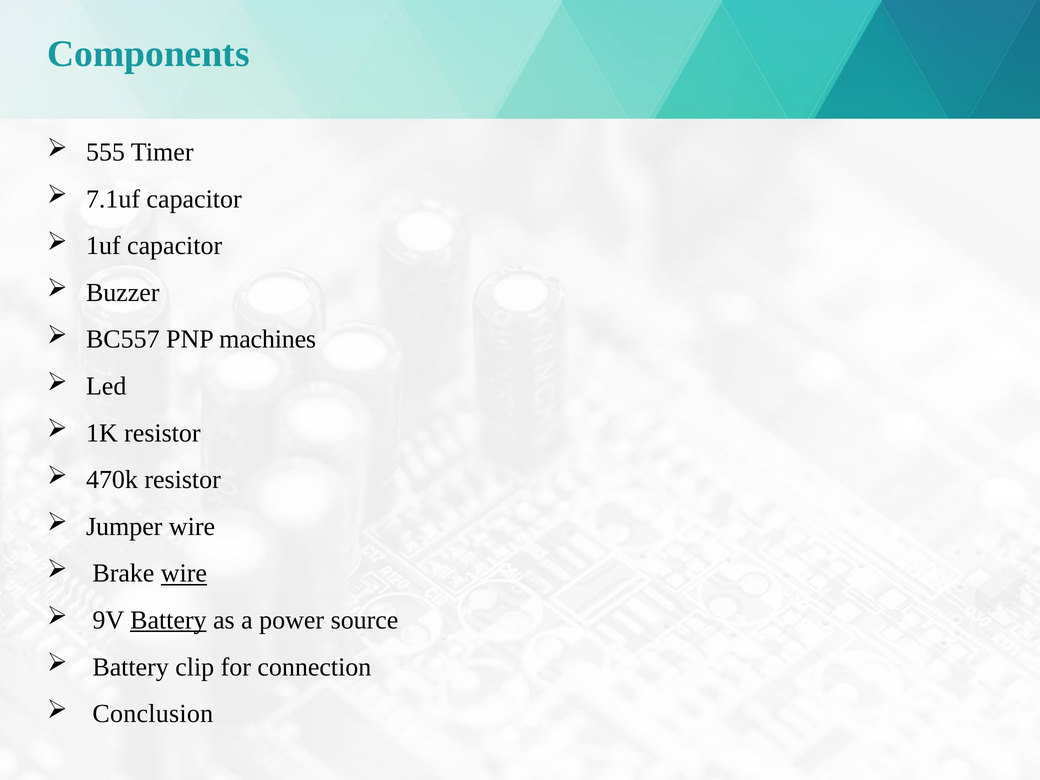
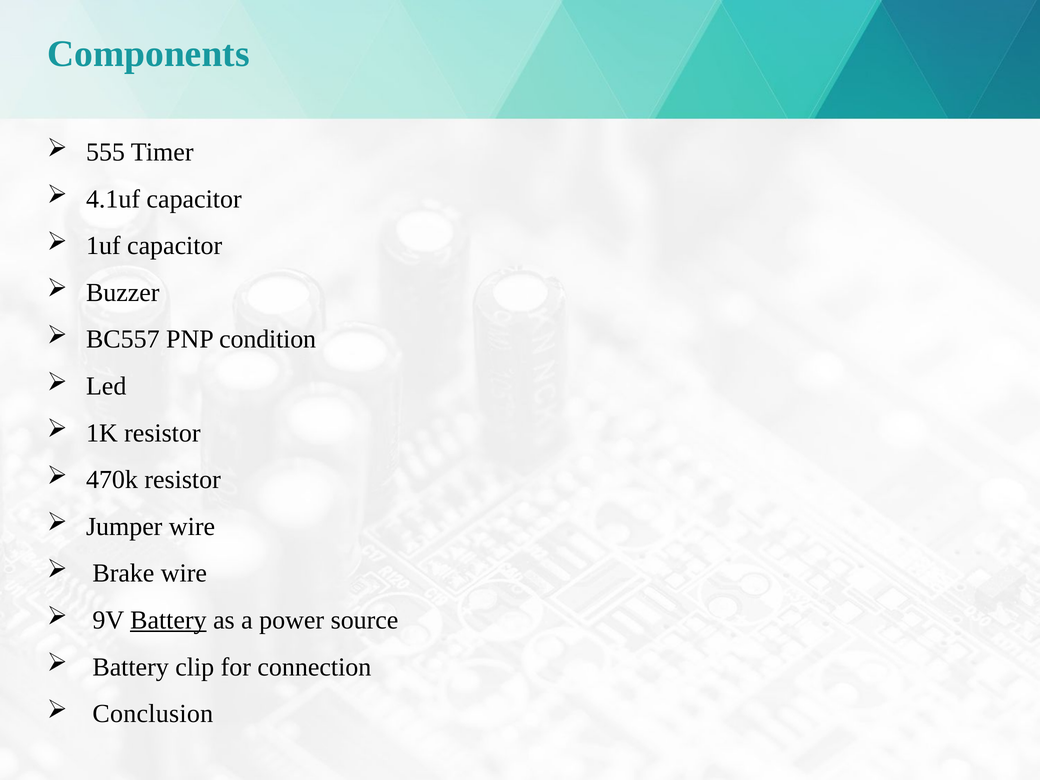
7.1uf: 7.1uf -> 4.1uf (113, 199)
machines: machines -> condition (268, 339)
wire underline: present -> none (184, 573)
